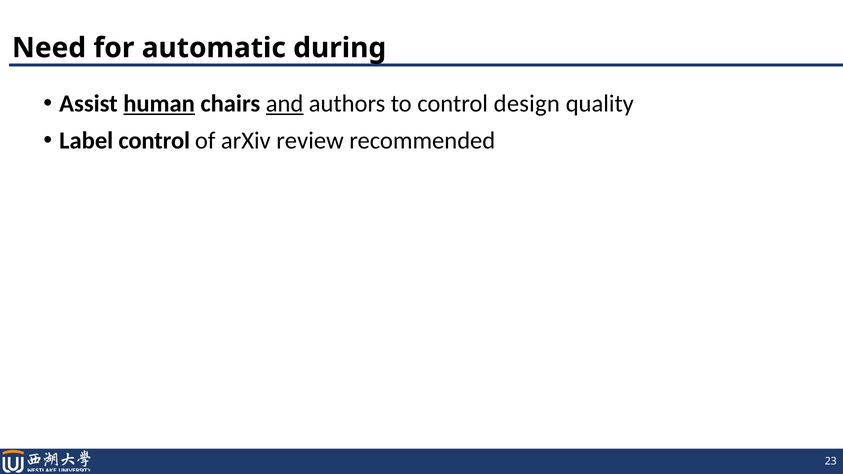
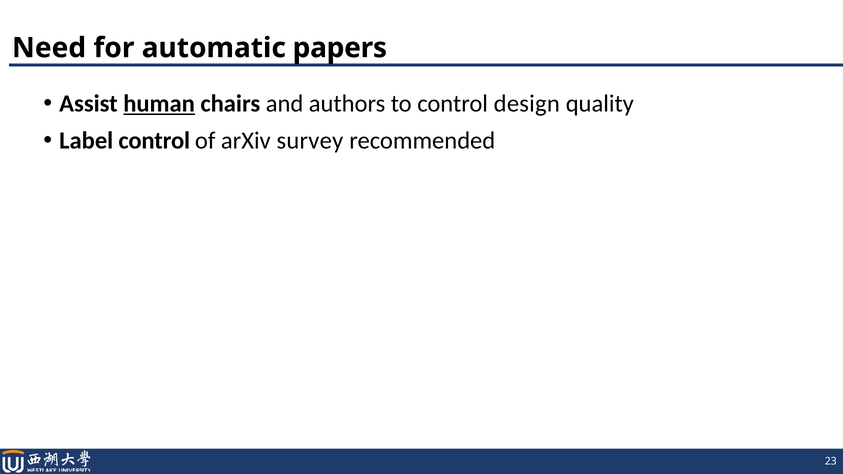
during: during -> papers (340, 48)
and underline: present -> none (285, 104)
review: review -> survey (310, 141)
